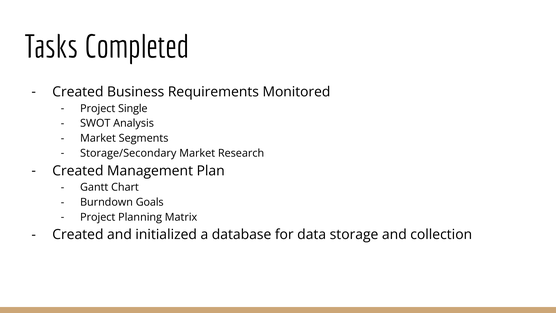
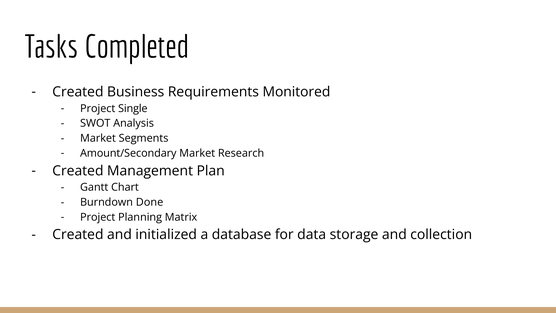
Storage/Secondary: Storage/Secondary -> Amount/Secondary (128, 153)
Goals: Goals -> Done (150, 202)
